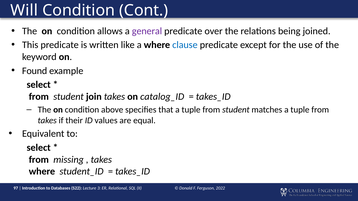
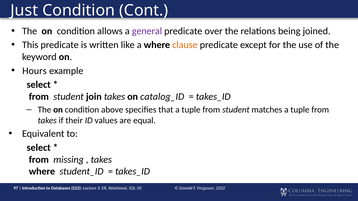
Will: Will -> Just (24, 10)
clause colour: blue -> orange (185, 45)
Found: Found -> Hours (34, 71)
